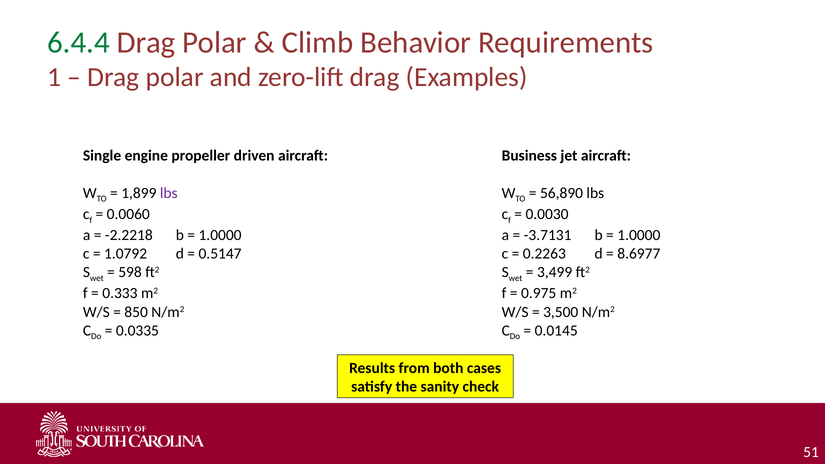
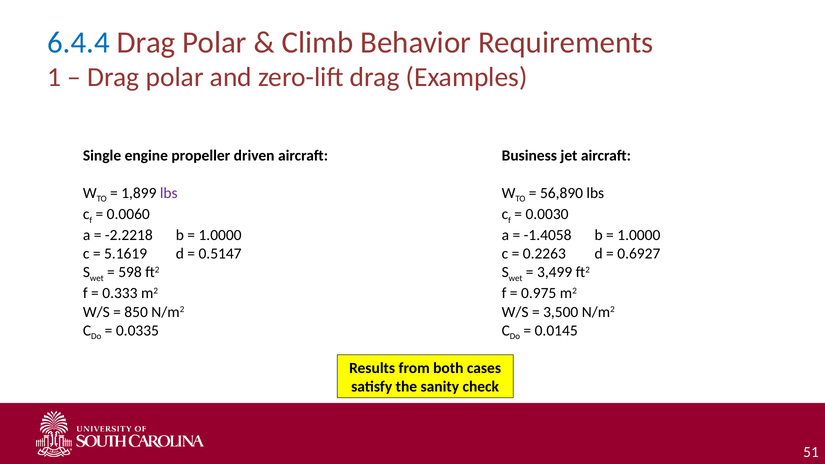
6.4.4 colour: green -> blue (79, 42)
-3.7131: -3.7131 -> -1.4058 (548, 235)
1.0792: 1.0792 -> 5.1619 (126, 254)
8.6977: 8.6977 -> 0.6927 (639, 254)
